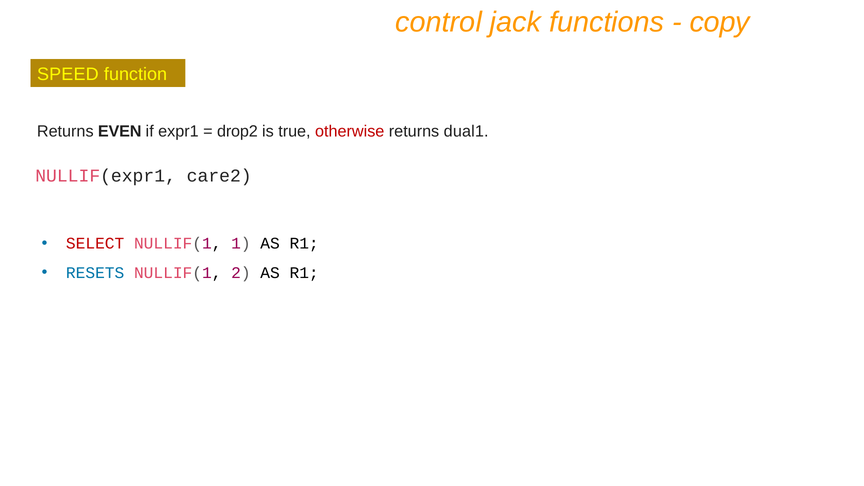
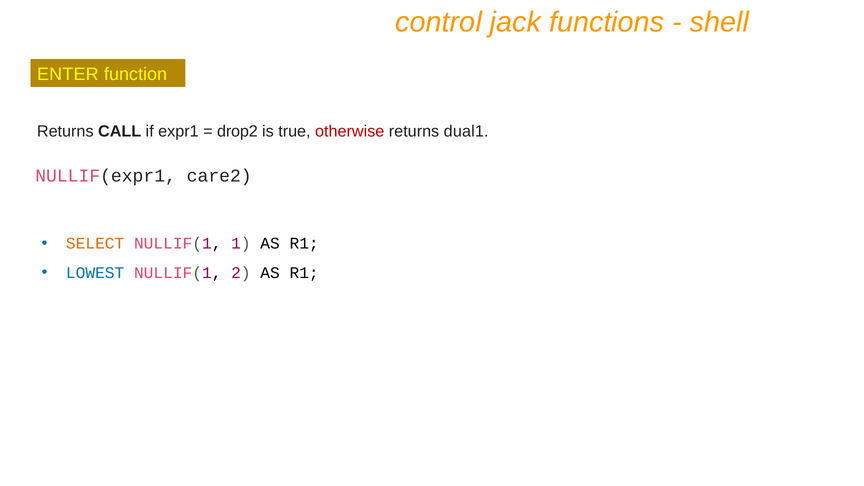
copy: copy -> shell (720, 22)
SPEED: SPEED -> ENTER (68, 74)
EVEN: EVEN -> CALL (120, 132)
SELECT colour: red -> orange (95, 244)
RESETS: RESETS -> LOWEST (95, 273)
